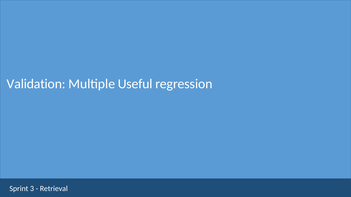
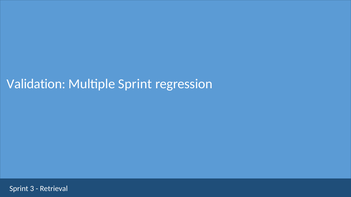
Multiple Useful: Useful -> Sprint (135, 84)
